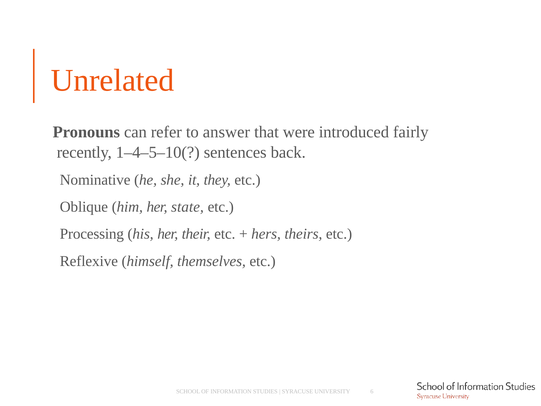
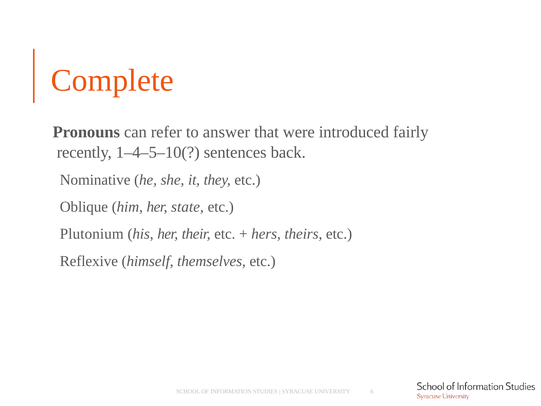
Unrelated: Unrelated -> Complete (112, 80)
Processing: Processing -> Plutonium (92, 234)
